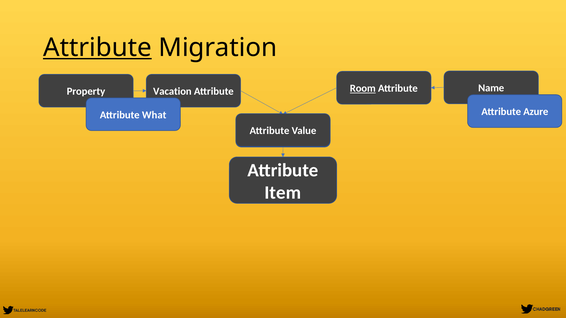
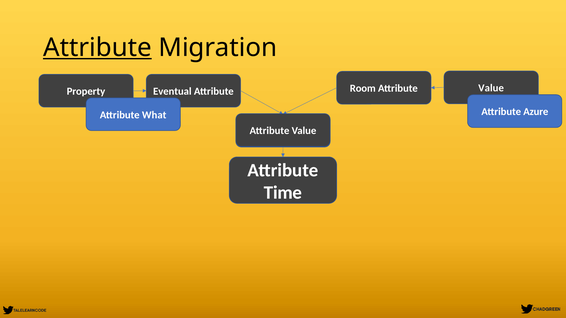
Room underline: present -> none (363, 89)
Vacation: Vacation -> Eventual (172, 92)
Name: Name -> Value (491, 88)
Item: Item -> Time (283, 193)
